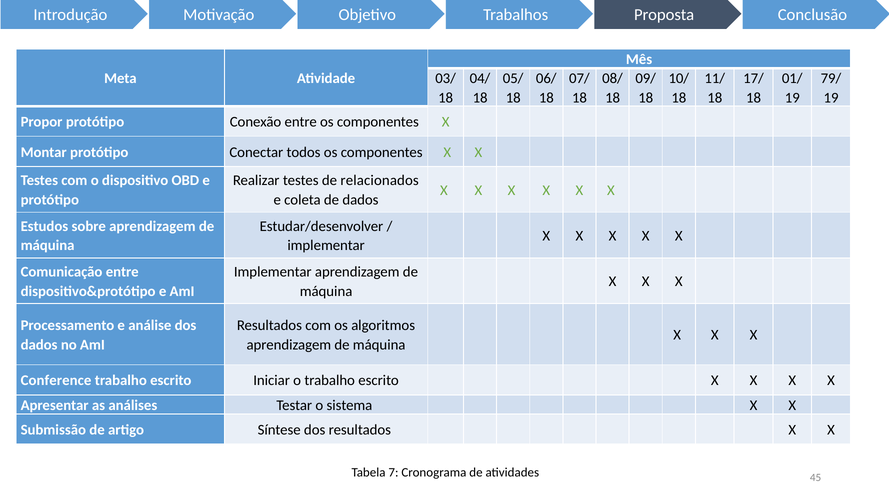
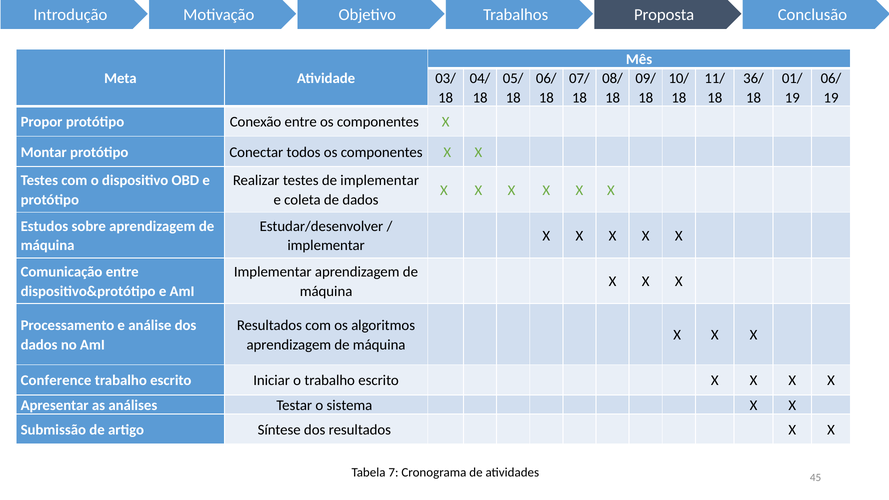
17/: 17/ -> 36/ (753, 79)
79/: 79/ -> 06/ (831, 79)
de relacionados: relacionados -> implementar (380, 181)
